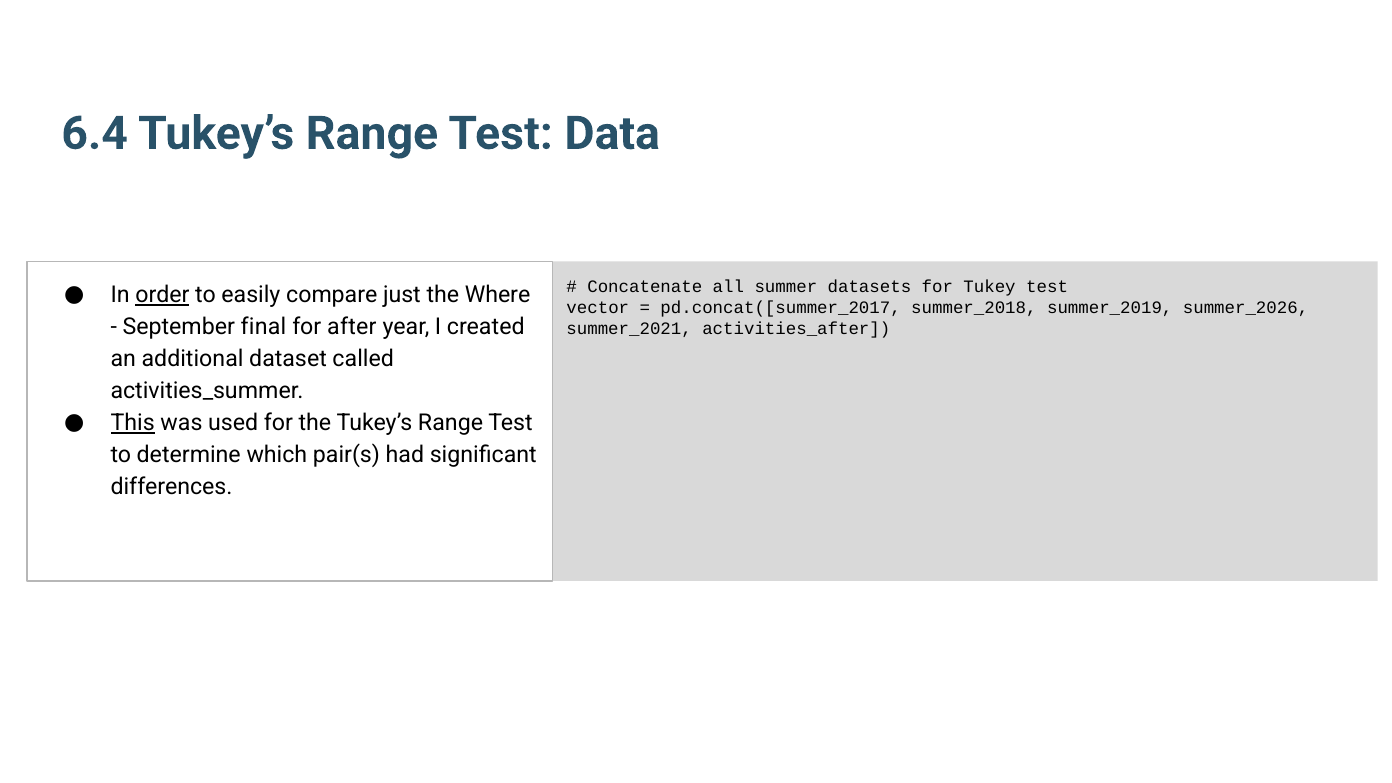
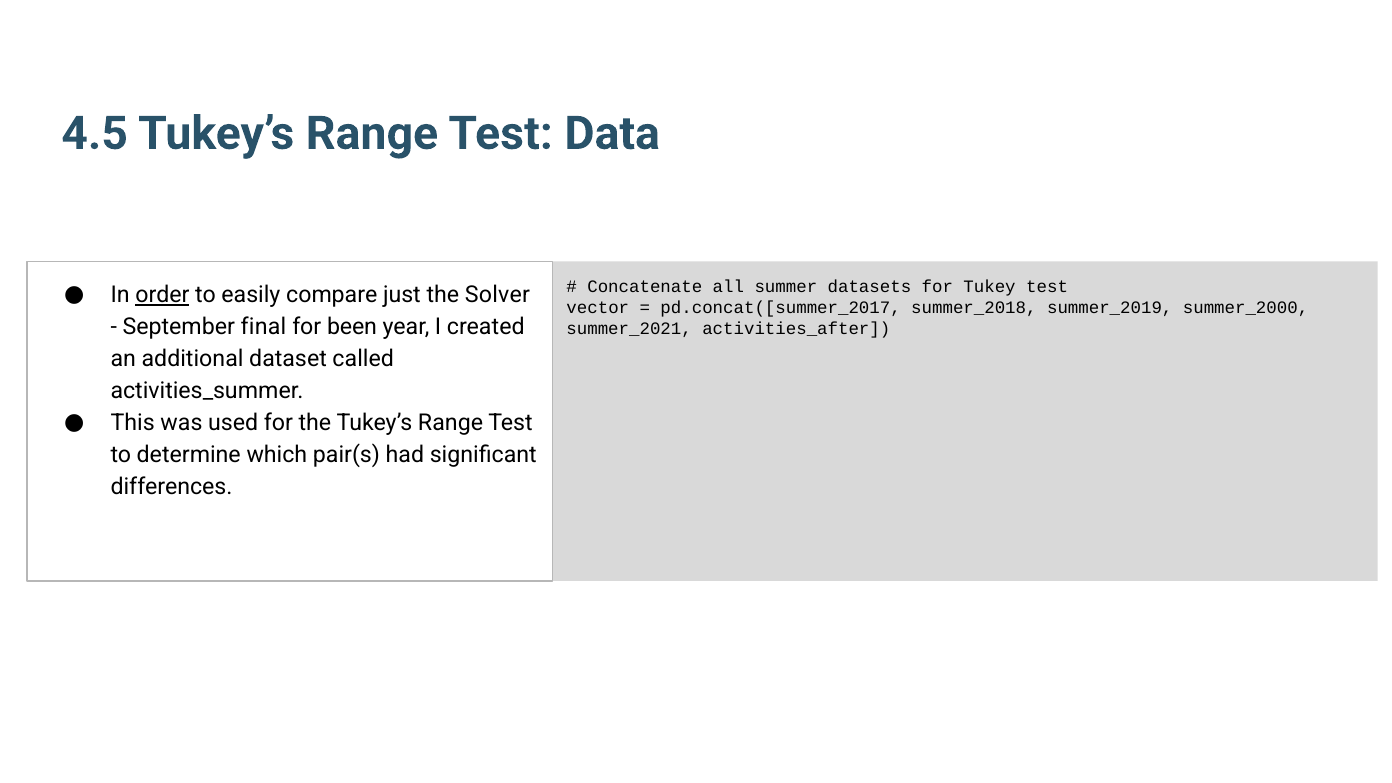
6.4: 6.4 -> 4.5 (95, 134)
Where: Where -> Solver (497, 295)
summer_2026: summer_2026 -> summer_2000 (1246, 308)
after: after -> been (352, 327)
This underline: present -> none (133, 423)
